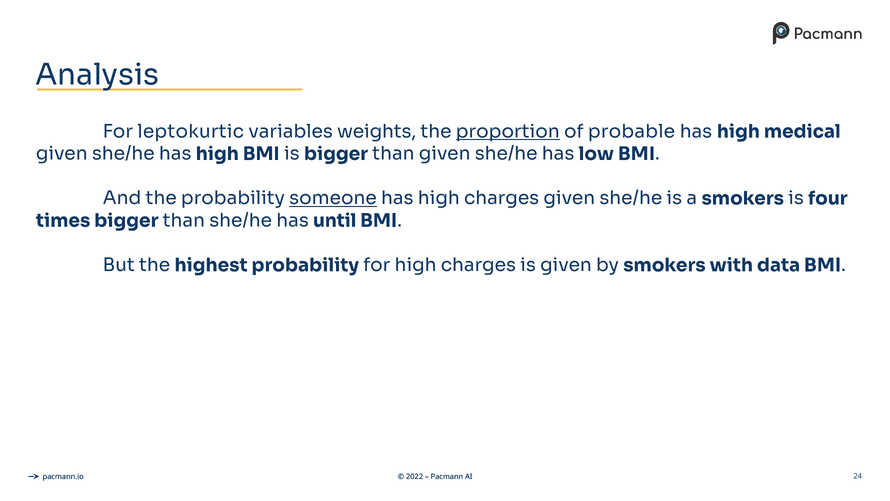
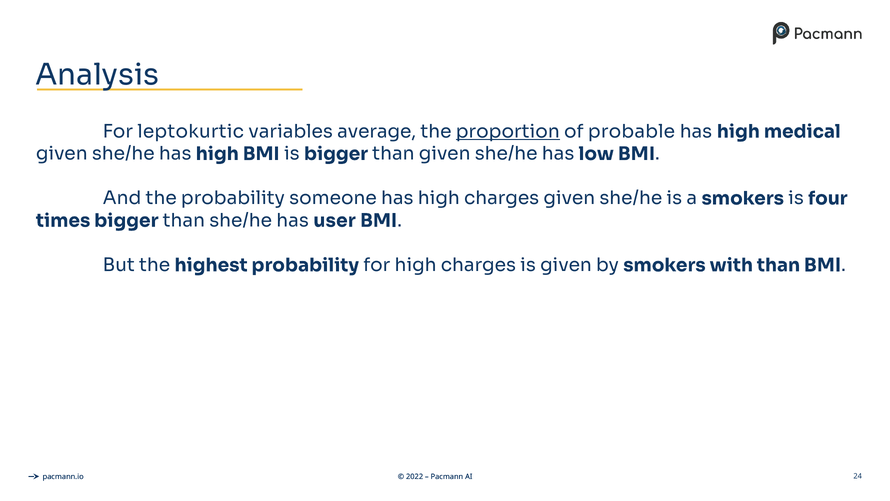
weights: weights -> average (377, 131)
someone underline: present -> none (333, 198)
until: until -> user (335, 220)
with data: data -> than (779, 265)
